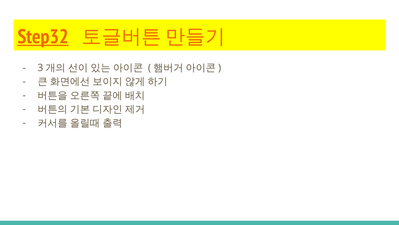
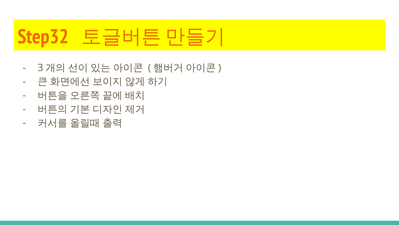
Step32 underline: present -> none (43, 37)
